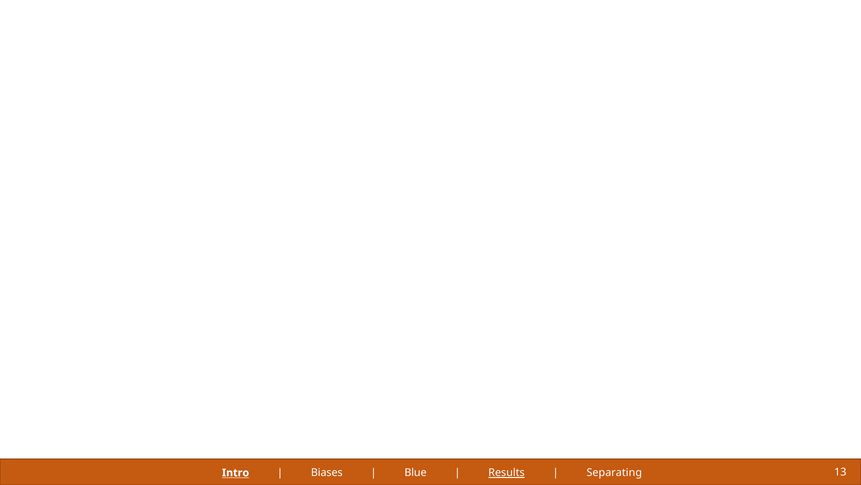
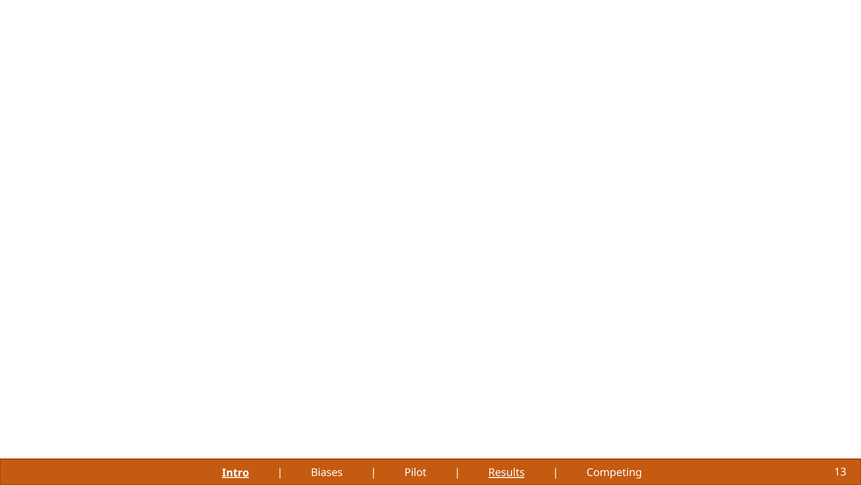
Intro underline: none -> present (236, 472)
Blue: Blue -> Pilot (416, 472)
Separating: Separating -> Competing (614, 472)
